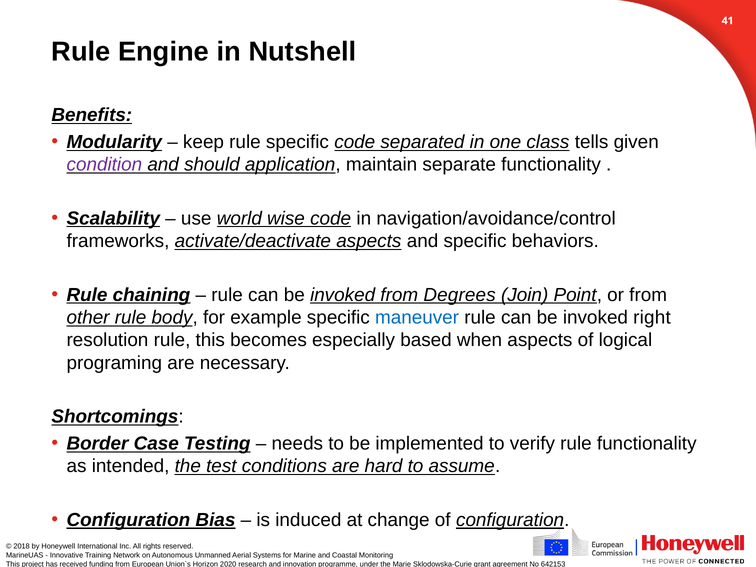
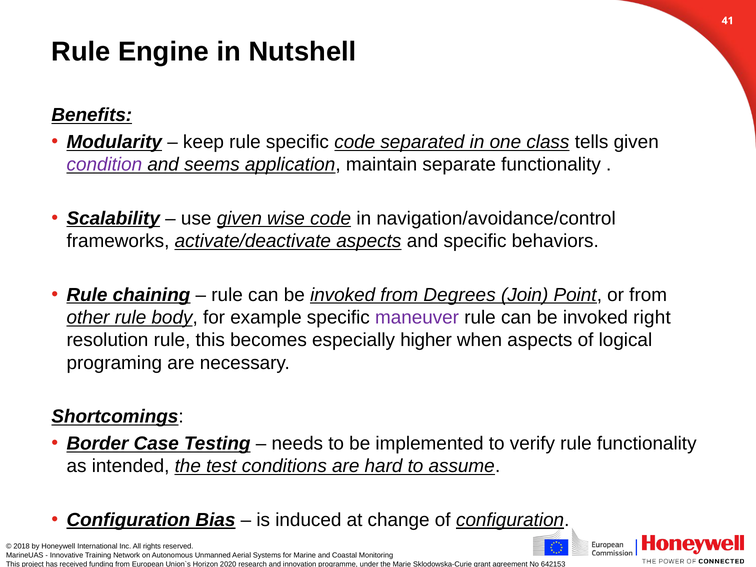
should: should -> seems (212, 165)
use world: world -> given (239, 218)
maneuver colour: blue -> purple (417, 317)
based: based -> higher (426, 340)
